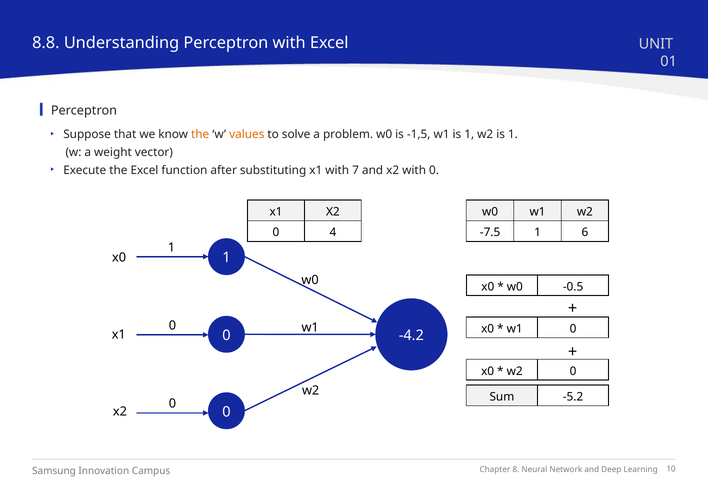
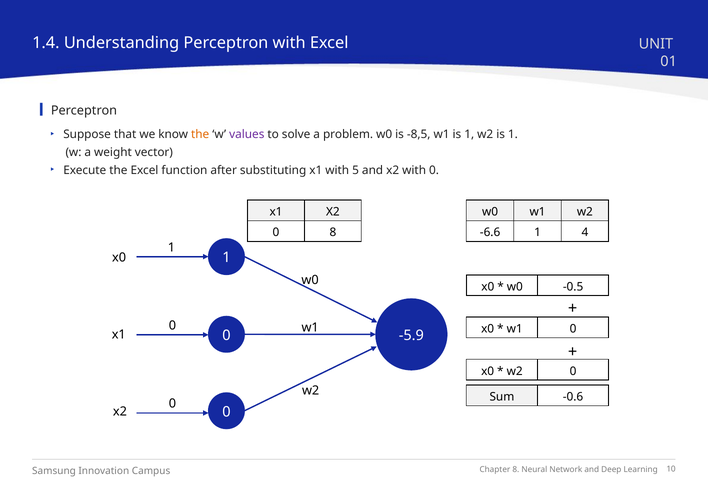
8.8: 8.8 -> 1.4 (46, 43)
values colour: orange -> purple (247, 135)
-1,5: -1,5 -> -8,5 (419, 135)
7: 7 -> 5 (356, 170)
0 4: 4 -> 8 (333, 233)
-7.5: -7.5 -> -6.6 (490, 233)
6: 6 -> 4 (585, 233)
-4.2: -4.2 -> -5.9 (411, 336)
-5.2: -5.2 -> -0.6 (573, 397)
